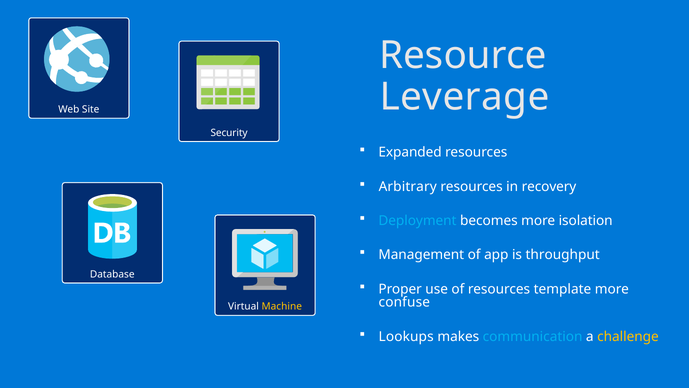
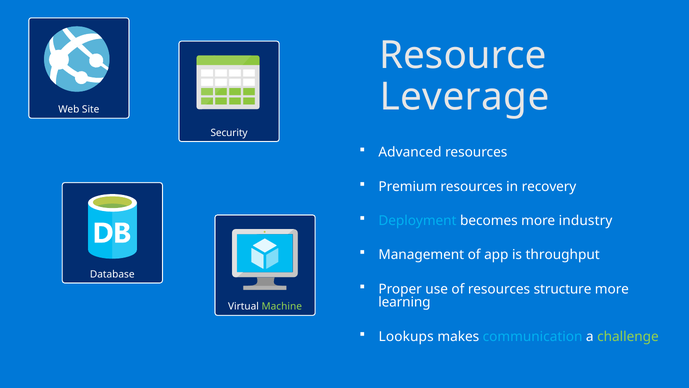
Expanded: Expanded -> Advanced (410, 152)
Arbitrary: Arbitrary -> Premium (408, 186)
isolation: isolation -> industry (586, 221)
template: template -> structure (563, 289)
confuse: confuse -> learning (404, 302)
Machine colour: yellow -> light green (282, 306)
challenge colour: yellow -> light green (628, 336)
